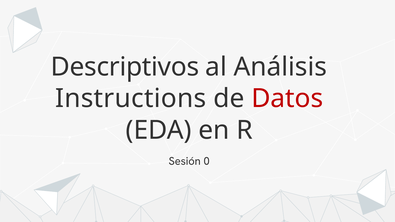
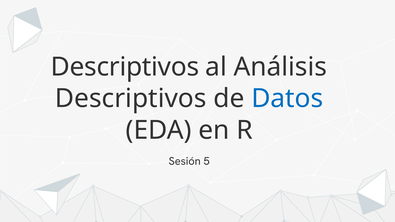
Instructions: Instructions -> Descriptivos (131, 99)
Datos colour: red -> blue (287, 99)
0: 0 -> 5 (207, 161)
